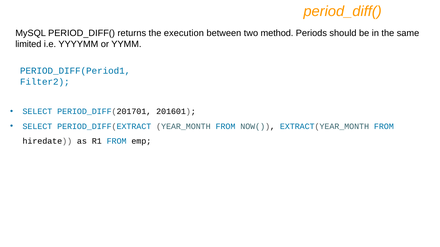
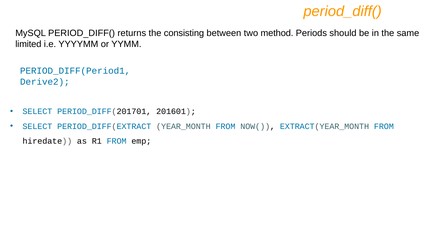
execution: execution -> consisting (184, 33)
Filter2: Filter2 -> Derive2 (45, 82)
